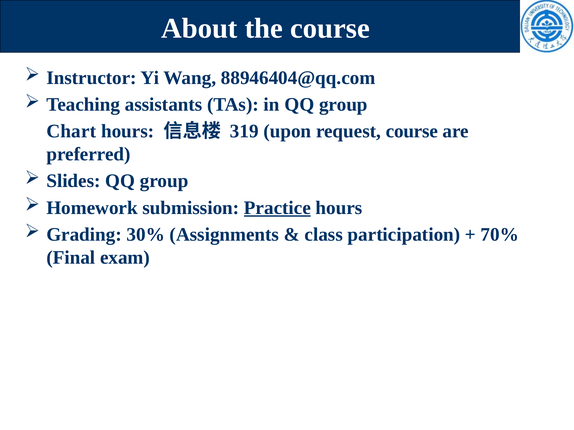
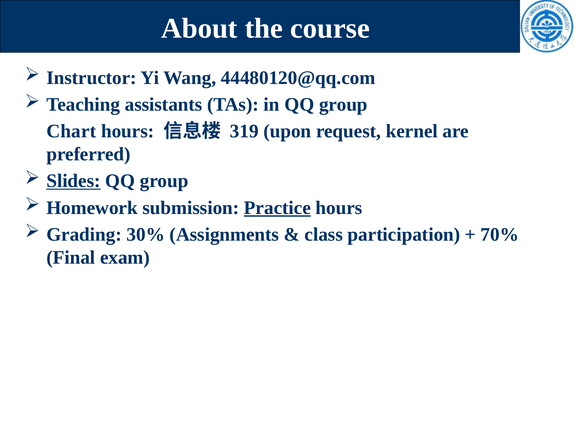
88946404@qq.com: 88946404@qq.com -> 44480120@qq.com (298, 78)
request course: course -> kernel (412, 131)
Slides underline: none -> present (74, 181)
